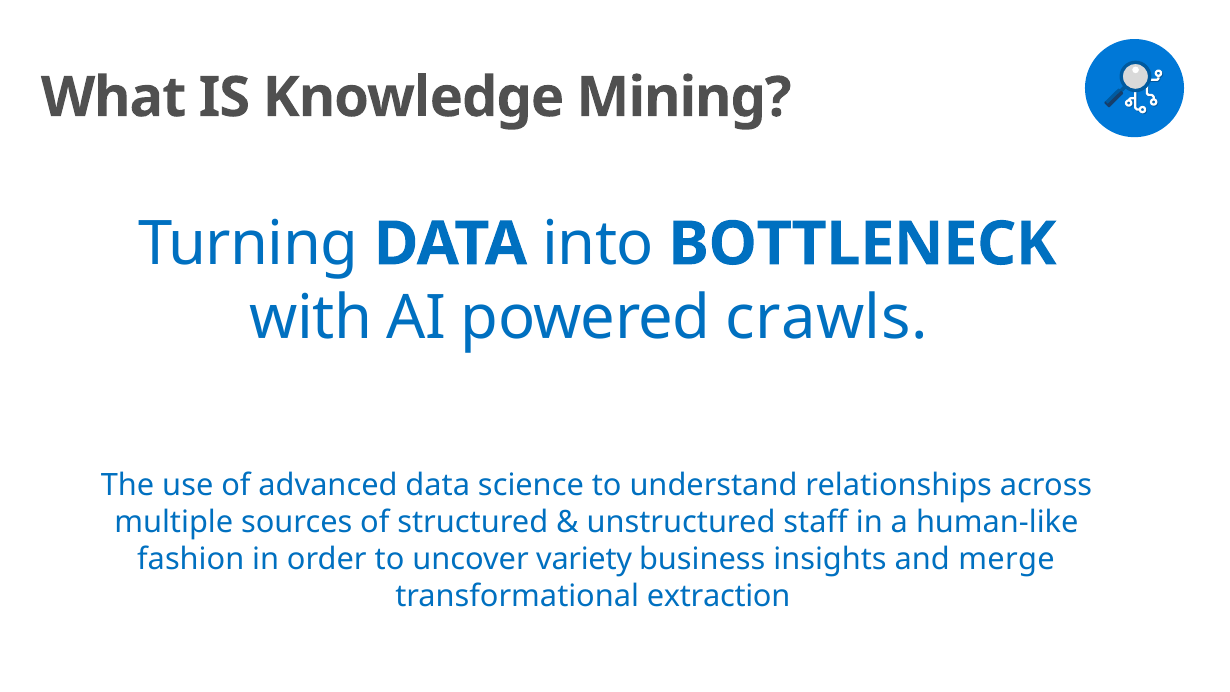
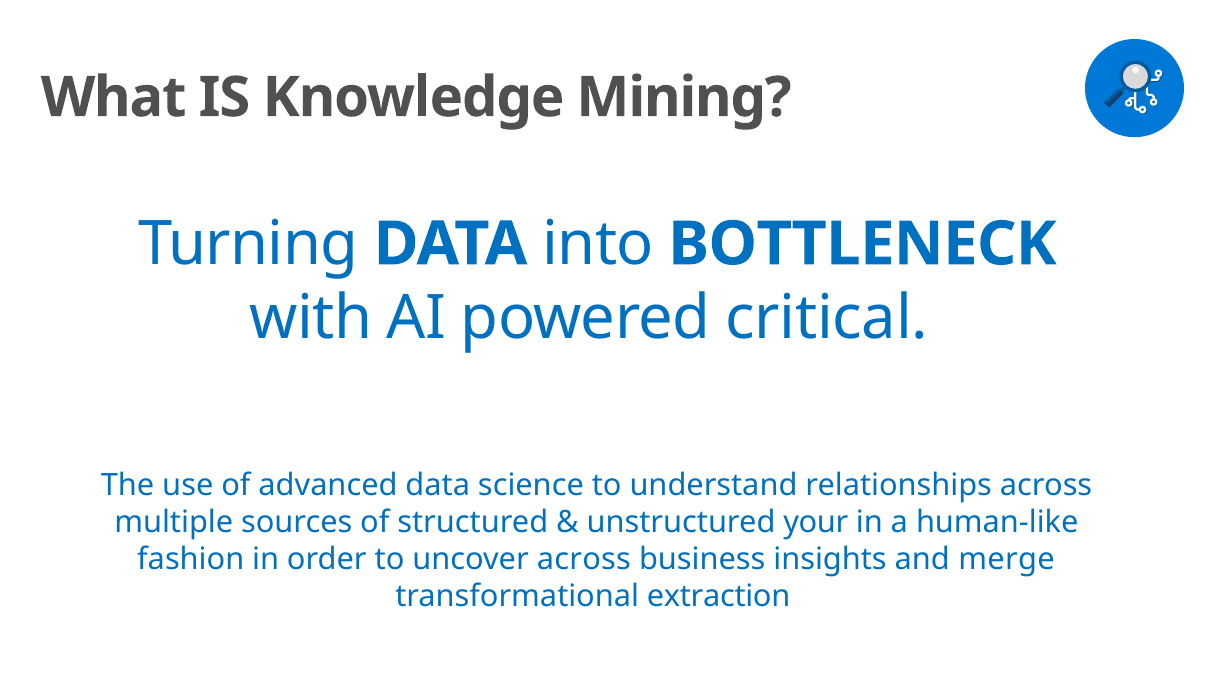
crawls: crawls -> critical (827, 318)
staff: staff -> your (816, 522)
uncover variety: variety -> across (584, 559)
